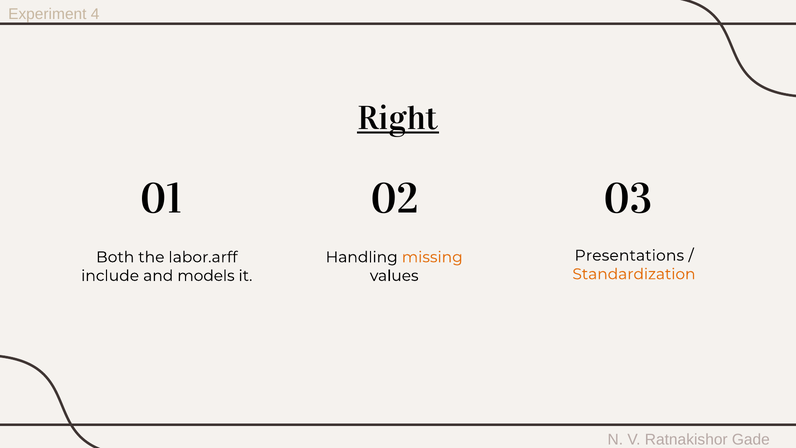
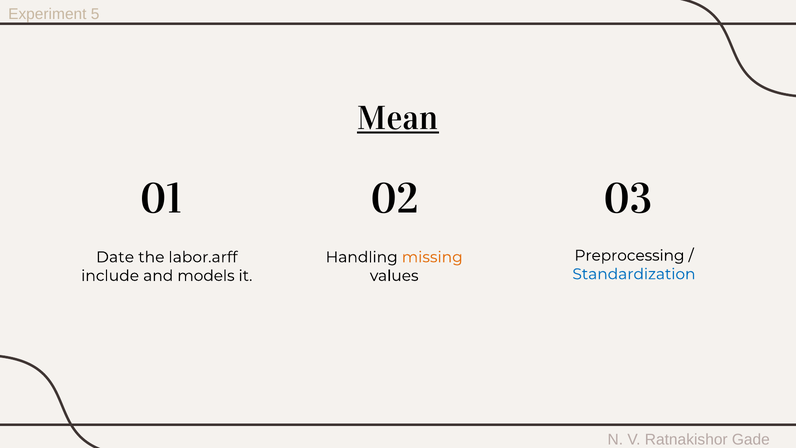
4: 4 -> 5 (95, 14)
Right: Right -> Mean (398, 118)
Presentations: Presentations -> Preprocessing (629, 255)
Both: Both -> Date (115, 257)
Standardization colour: orange -> blue (634, 274)
